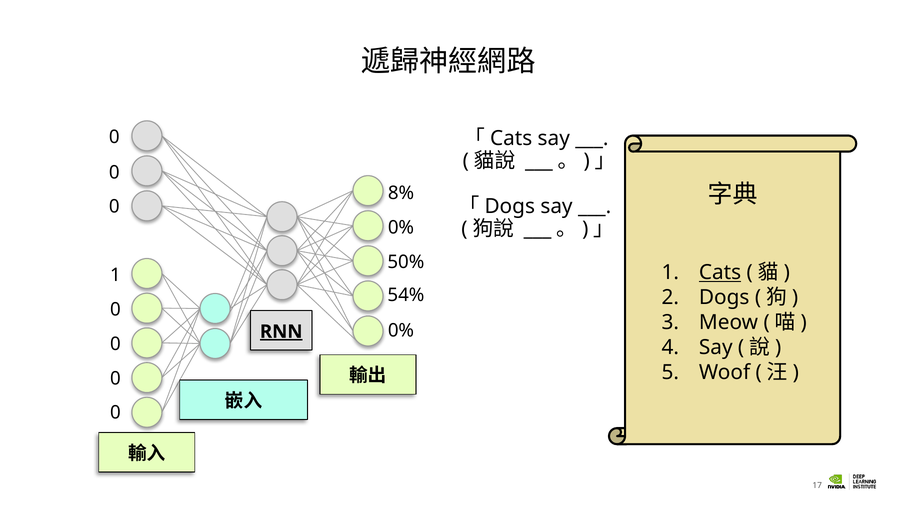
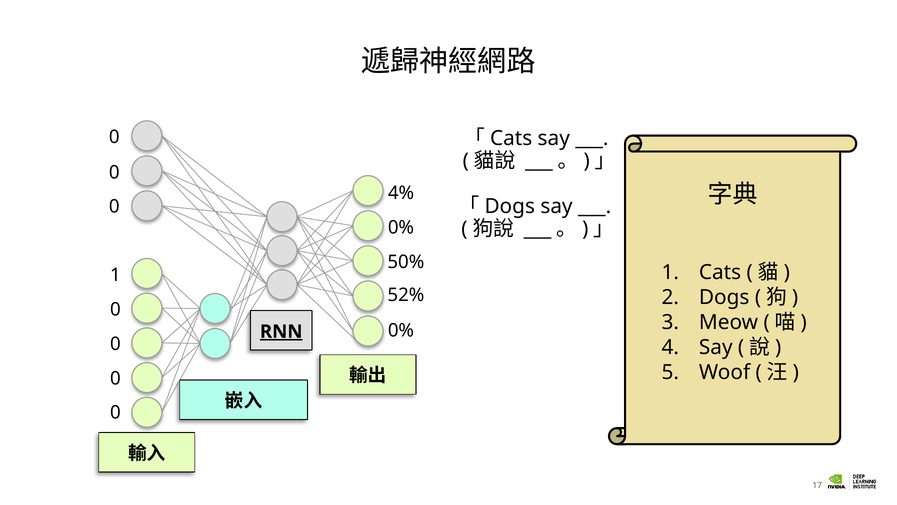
8%: 8% -> 4% (401, 193)
Cats underline: present -> none (720, 272)
54%: 54% -> 52% (406, 295)
